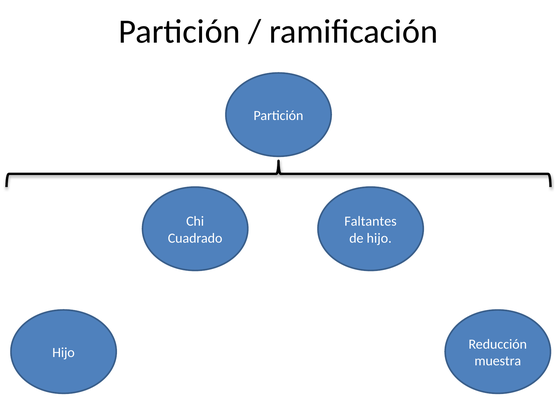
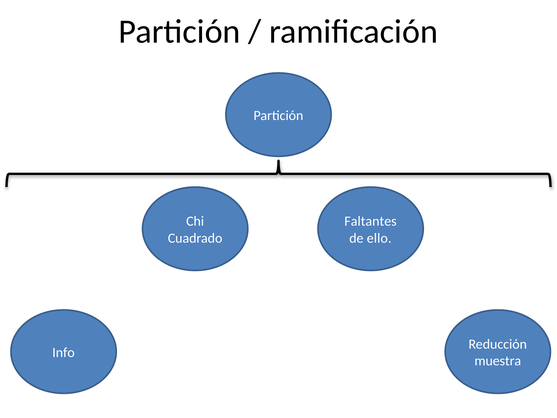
de hijo: hijo -> ello (379, 238)
Hijo: Hijo -> Info (64, 352)
